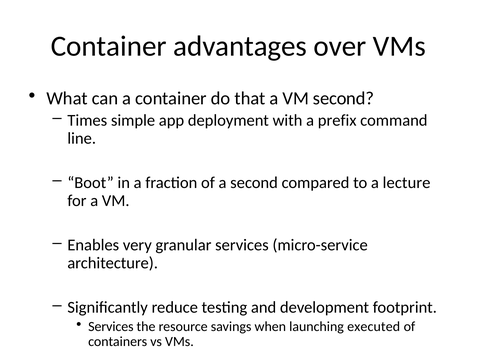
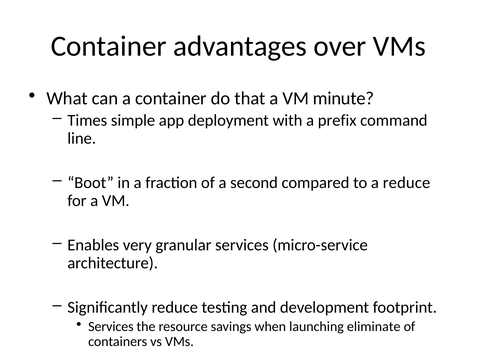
VM second: second -> minute (343, 98)
a lecture: lecture -> reduce (407, 183)
executed: executed -> eliminate (374, 326)
